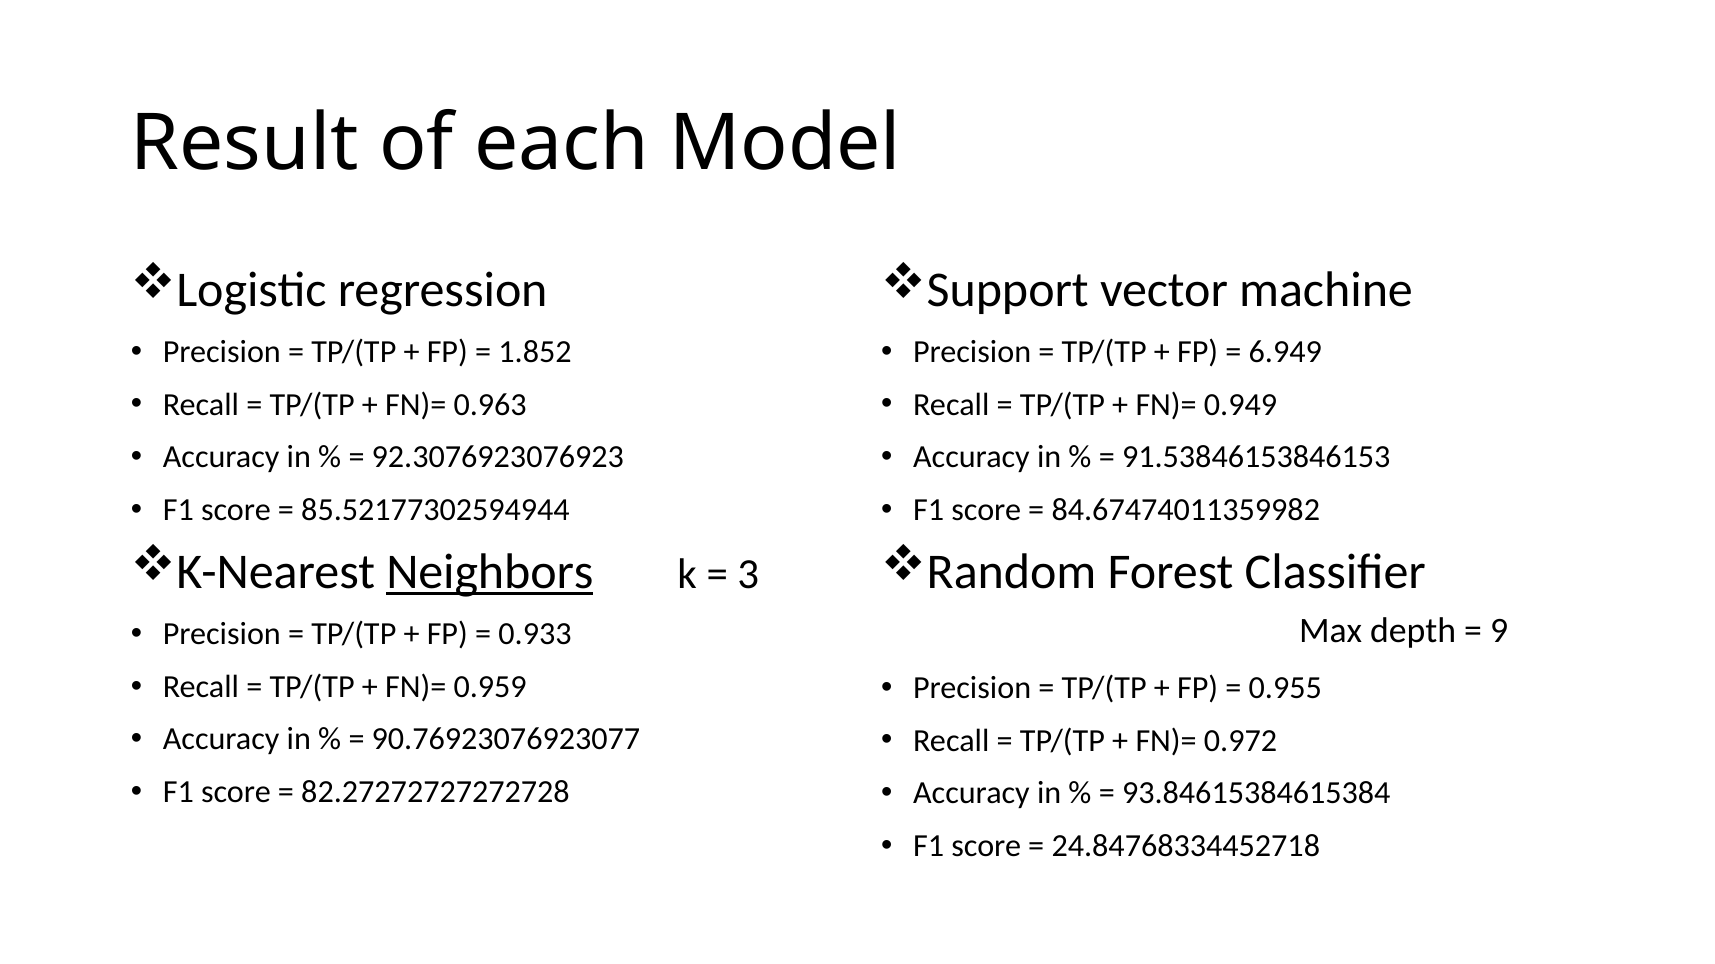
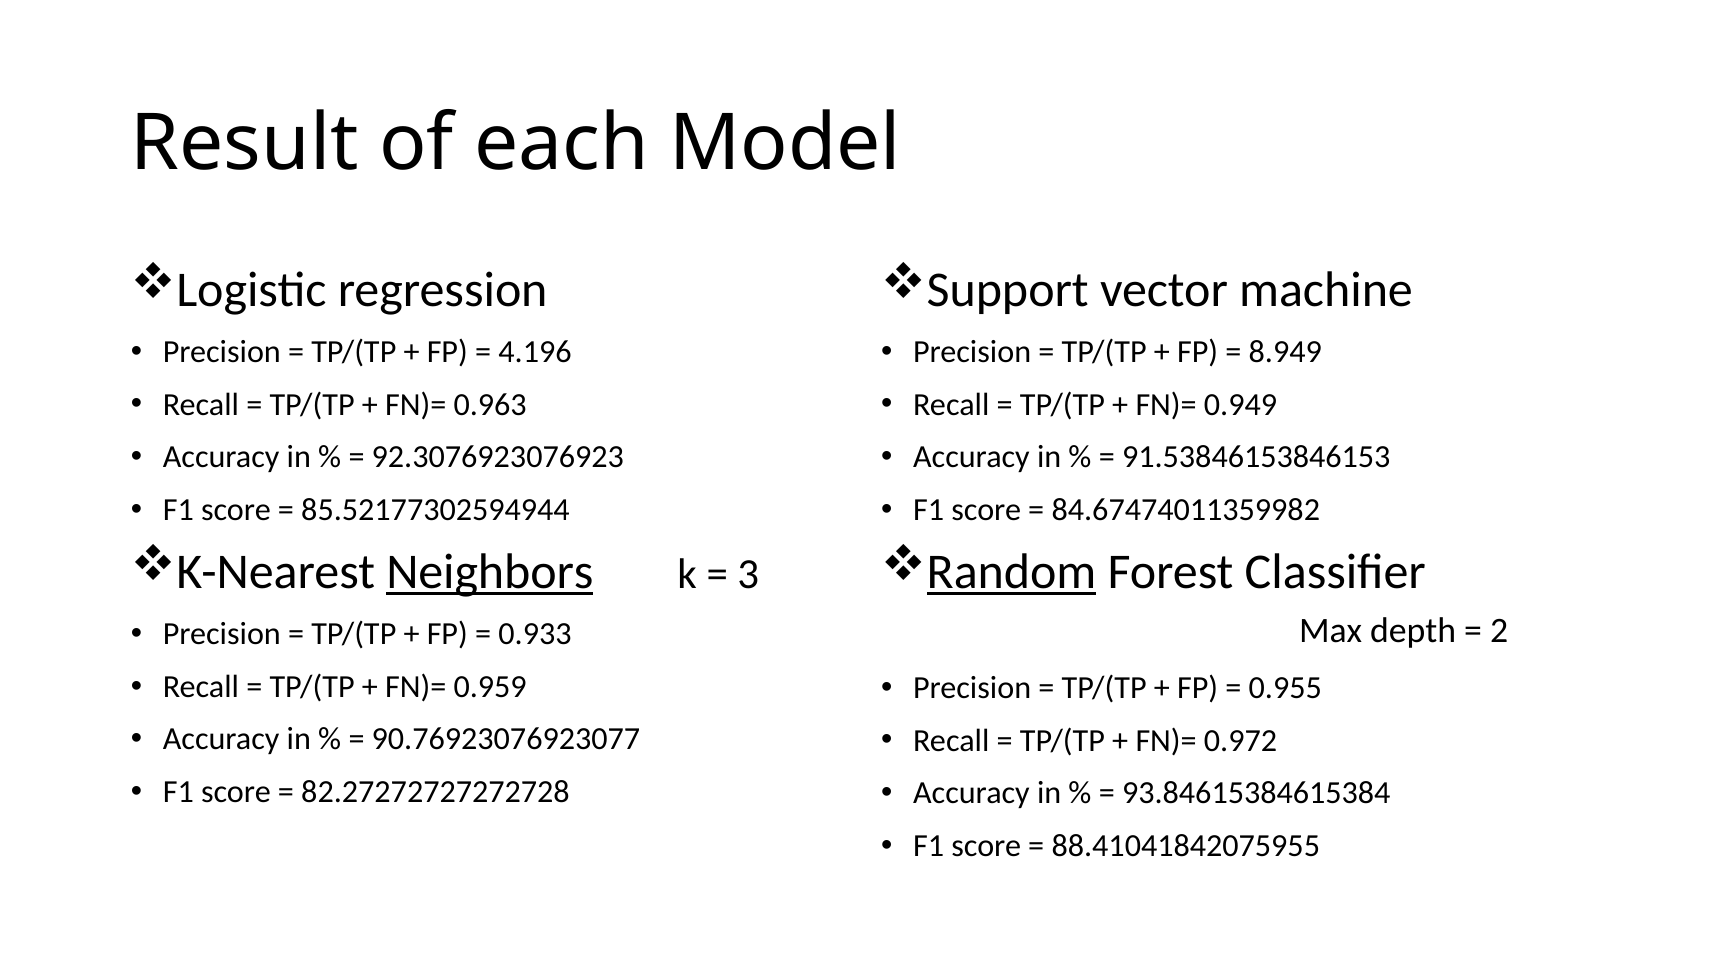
1.852: 1.852 -> 4.196 (535, 352)
6.949: 6.949 -> 8.949 (1285, 352)
Random underline: none -> present (1012, 572)
9: 9 -> 2 (1499, 631)
24.84768334452718: 24.84768334452718 -> 88.41041842075955 (1186, 846)
